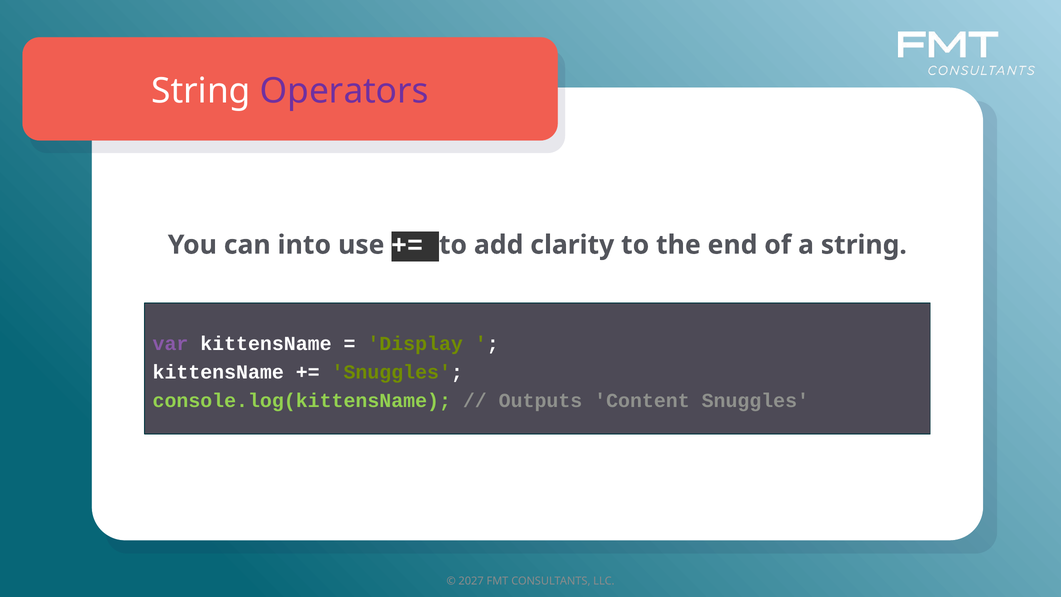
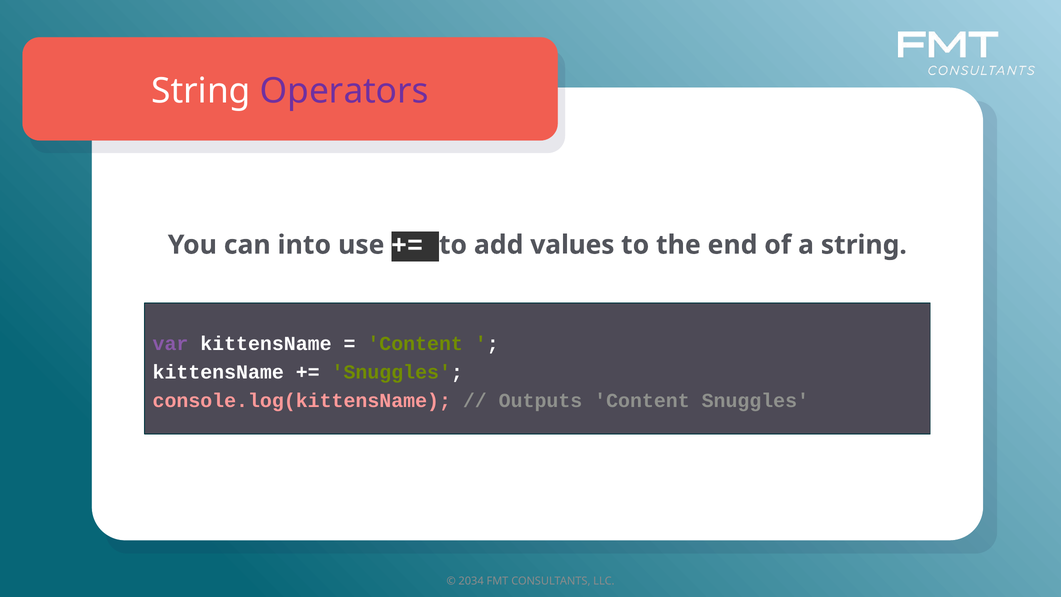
clarity: clarity -> values (572, 245)
Display: Display -> Content (415, 343)
console.log(kittensName colour: light green -> pink (302, 401)
2027: 2027 -> 2034 (471, 581)
